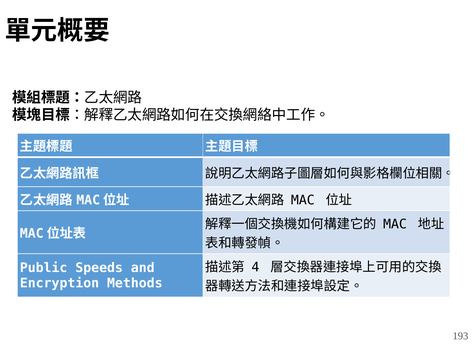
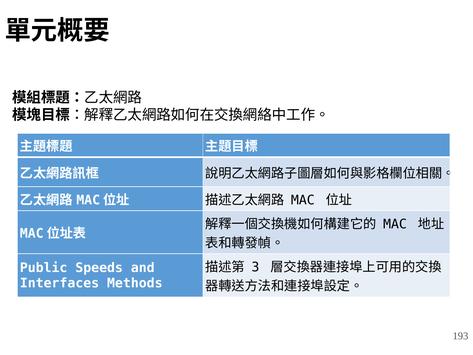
4: 4 -> 3 (255, 267)
Encryption: Encryption -> Interfaces (59, 283)
